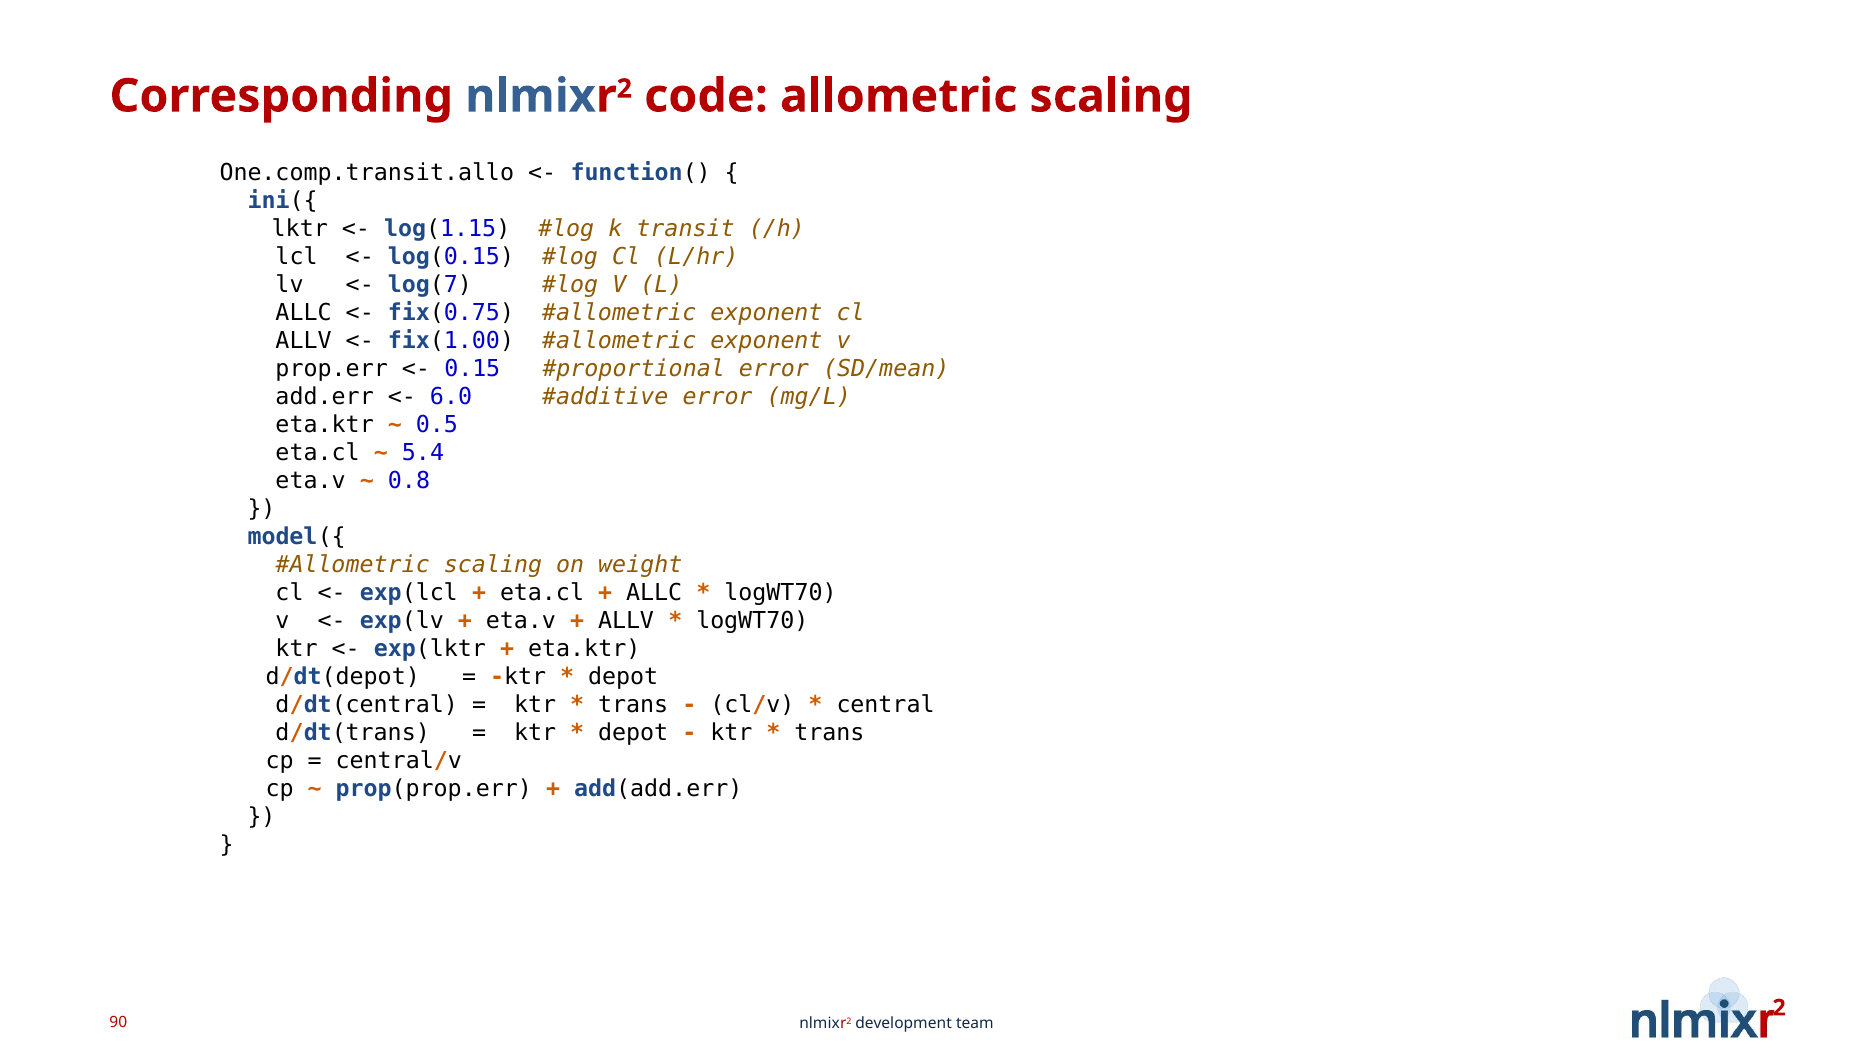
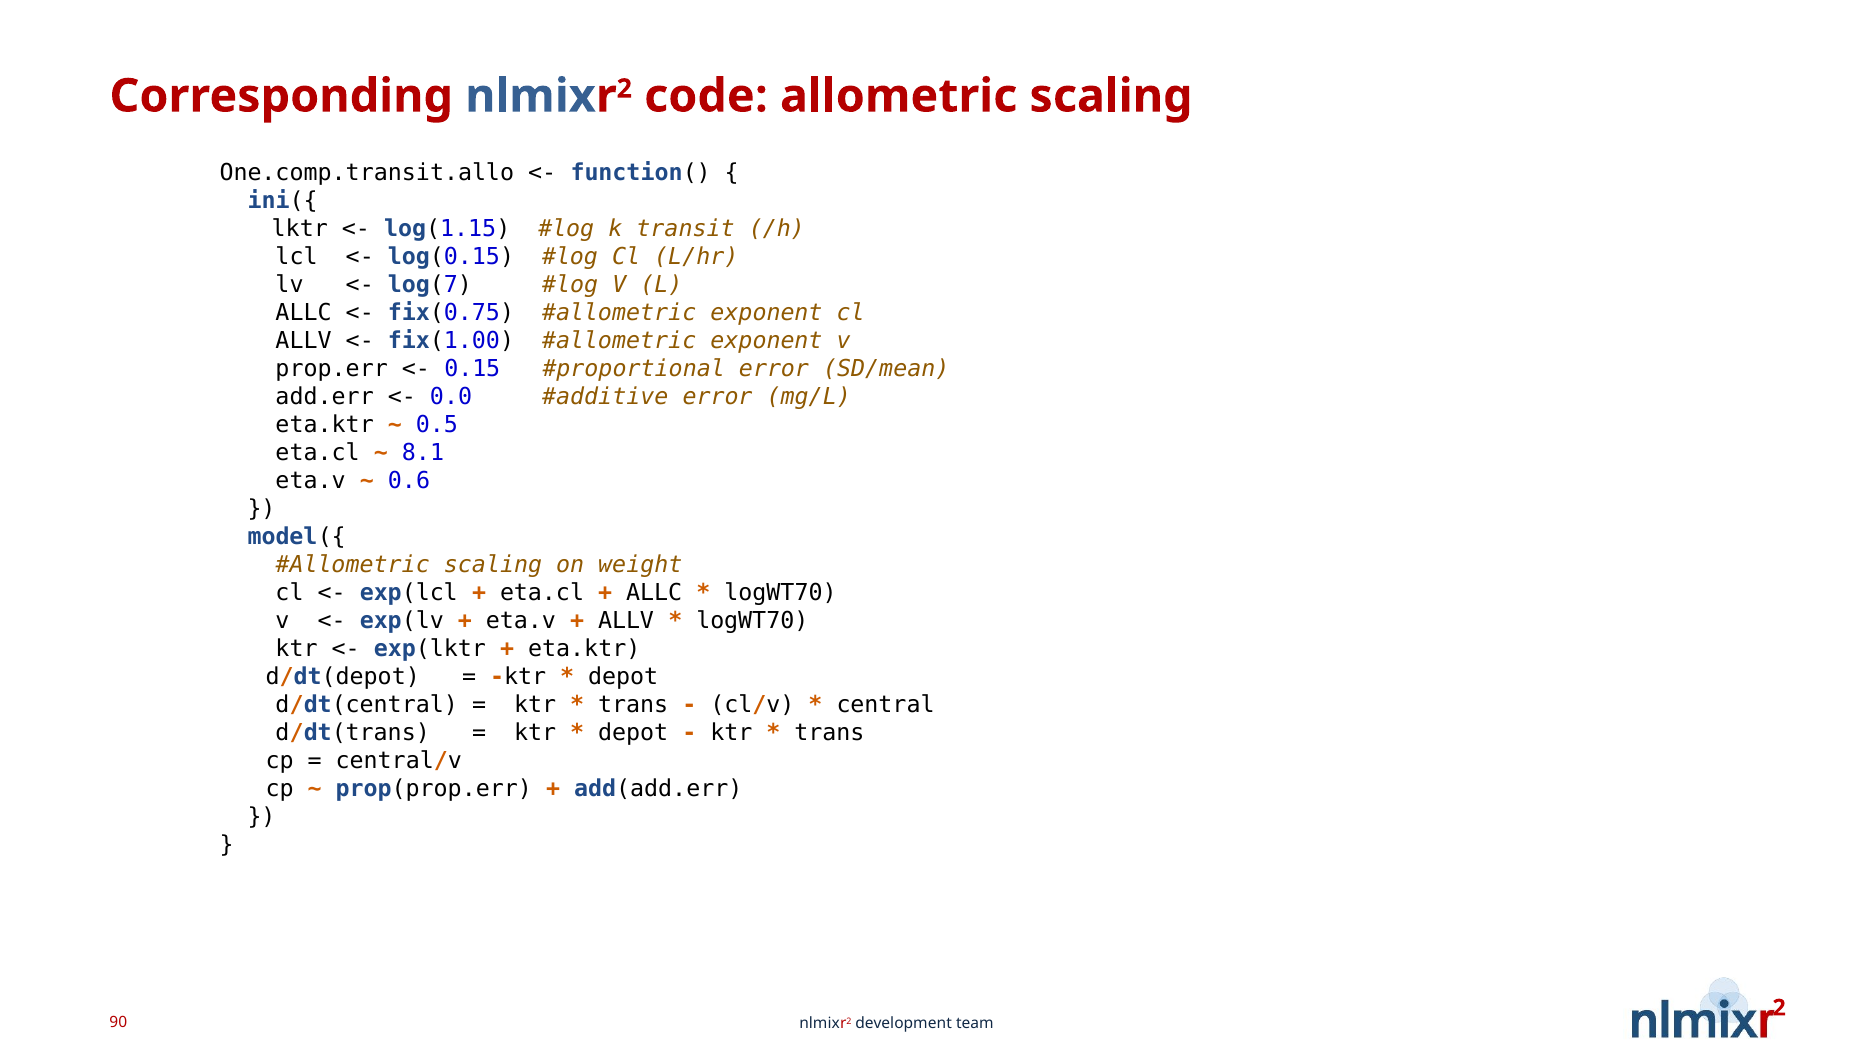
6.0: 6.0 -> 0.0 (451, 397)
5.4: 5.4 -> 8.1 (423, 453)
0.8: 0.8 -> 0.6 (409, 481)
